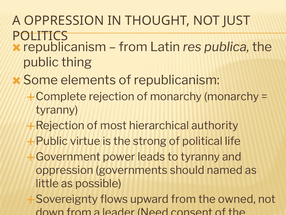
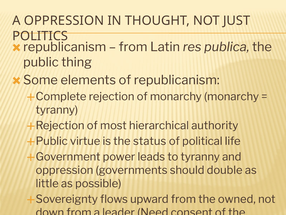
strong: strong -> status (150, 141)
named: named -> double (225, 170)
